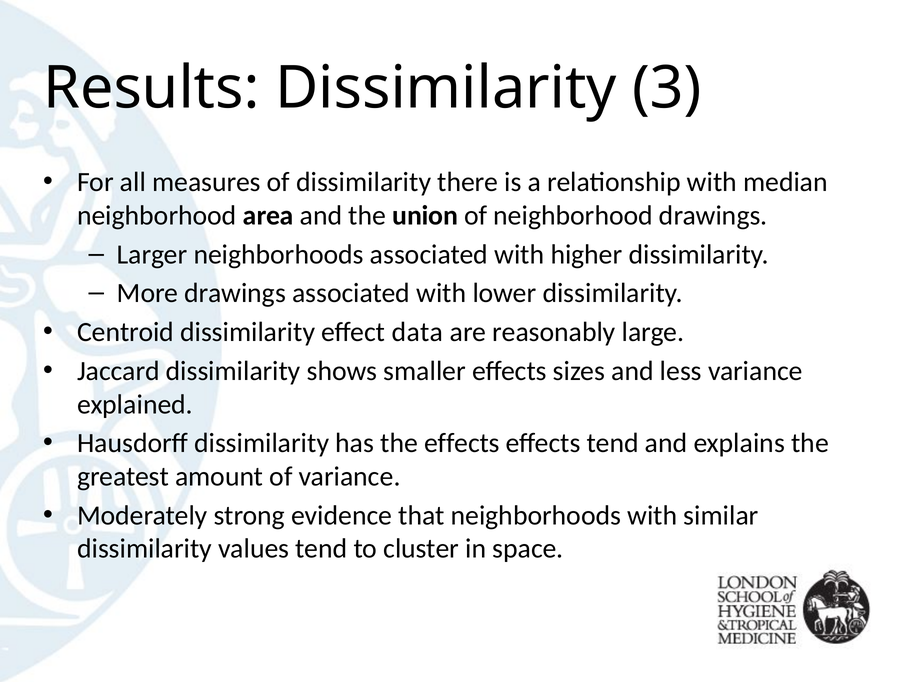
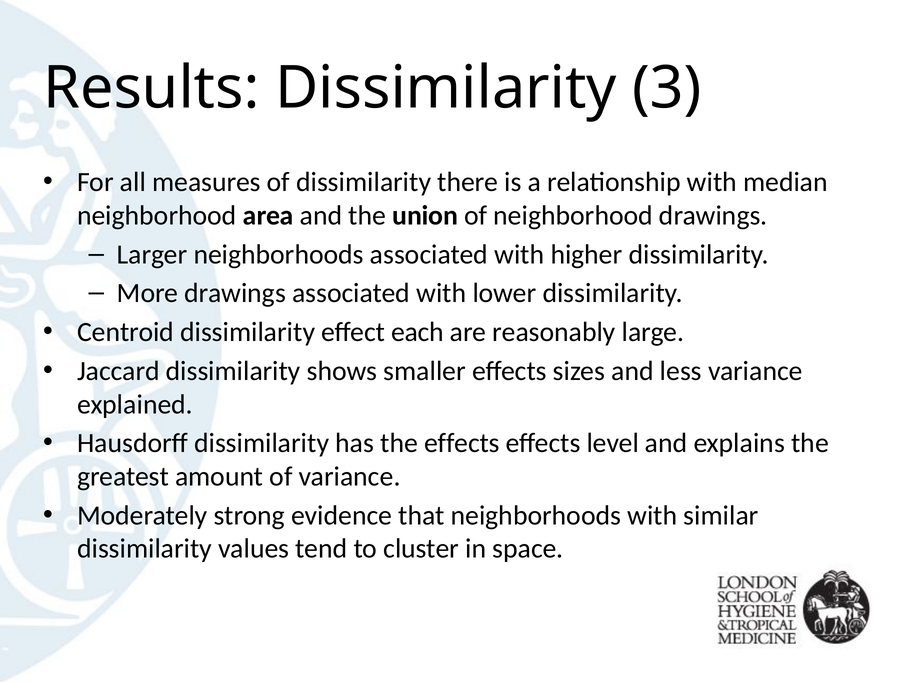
data: data -> each (418, 332)
effects tend: tend -> level (613, 443)
